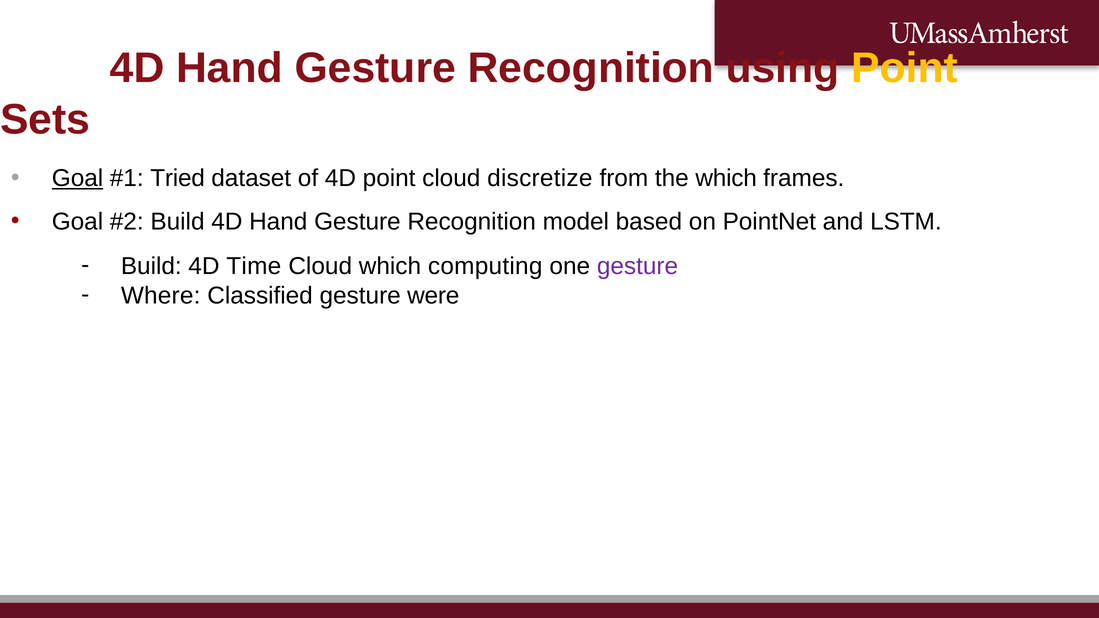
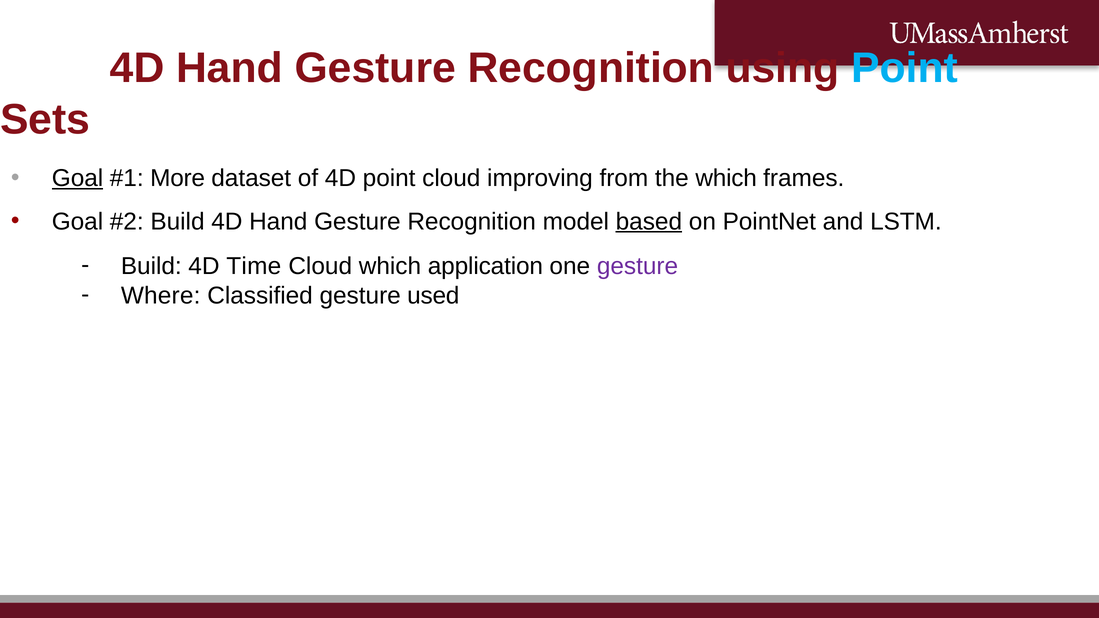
Point colour: yellow -> light blue (905, 68)
Tried: Tried -> More (178, 178)
discretize: discretize -> improving (540, 178)
based underline: none -> present (649, 222)
computing: computing -> application (485, 266)
were: were -> used (433, 296)
